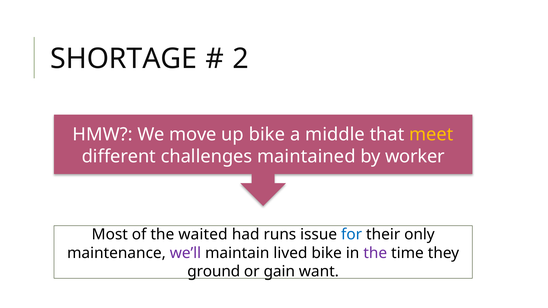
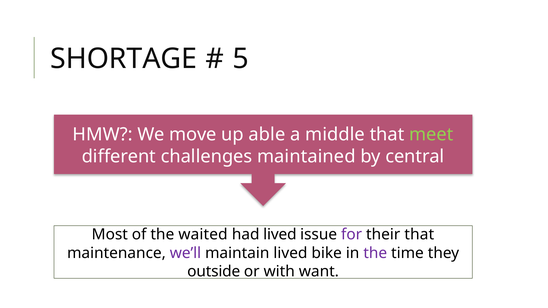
2: 2 -> 5 (241, 59)
up bike: bike -> able (267, 135)
meet colour: yellow -> light green (431, 135)
worker: worker -> central (415, 157)
had runs: runs -> lived (280, 235)
for colour: blue -> purple (352, 235)
their only: only -> that (419, 235)
ground: ground -> outside (214, 272)
gain: gain -> with (279, 272)
